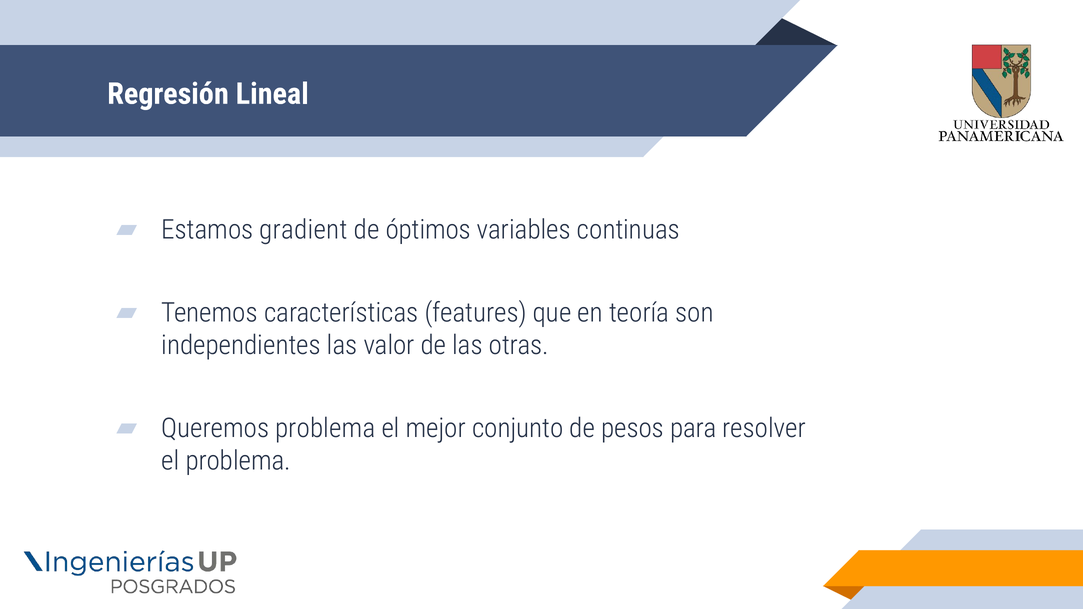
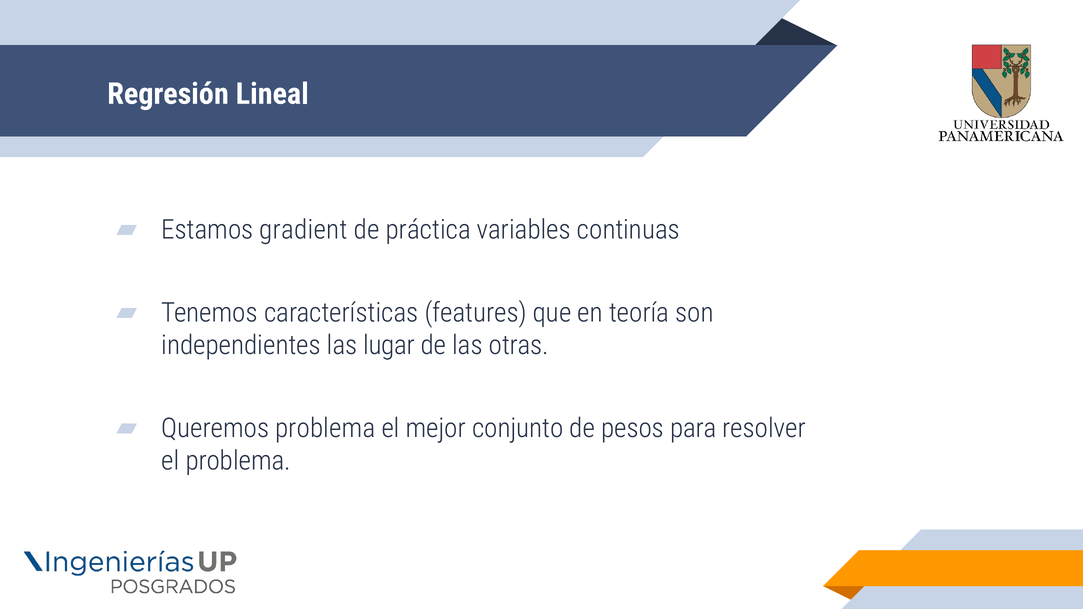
óptimos: óptimos -> práctica (428, 230)
valor: valor -> lugar (389, 345)
